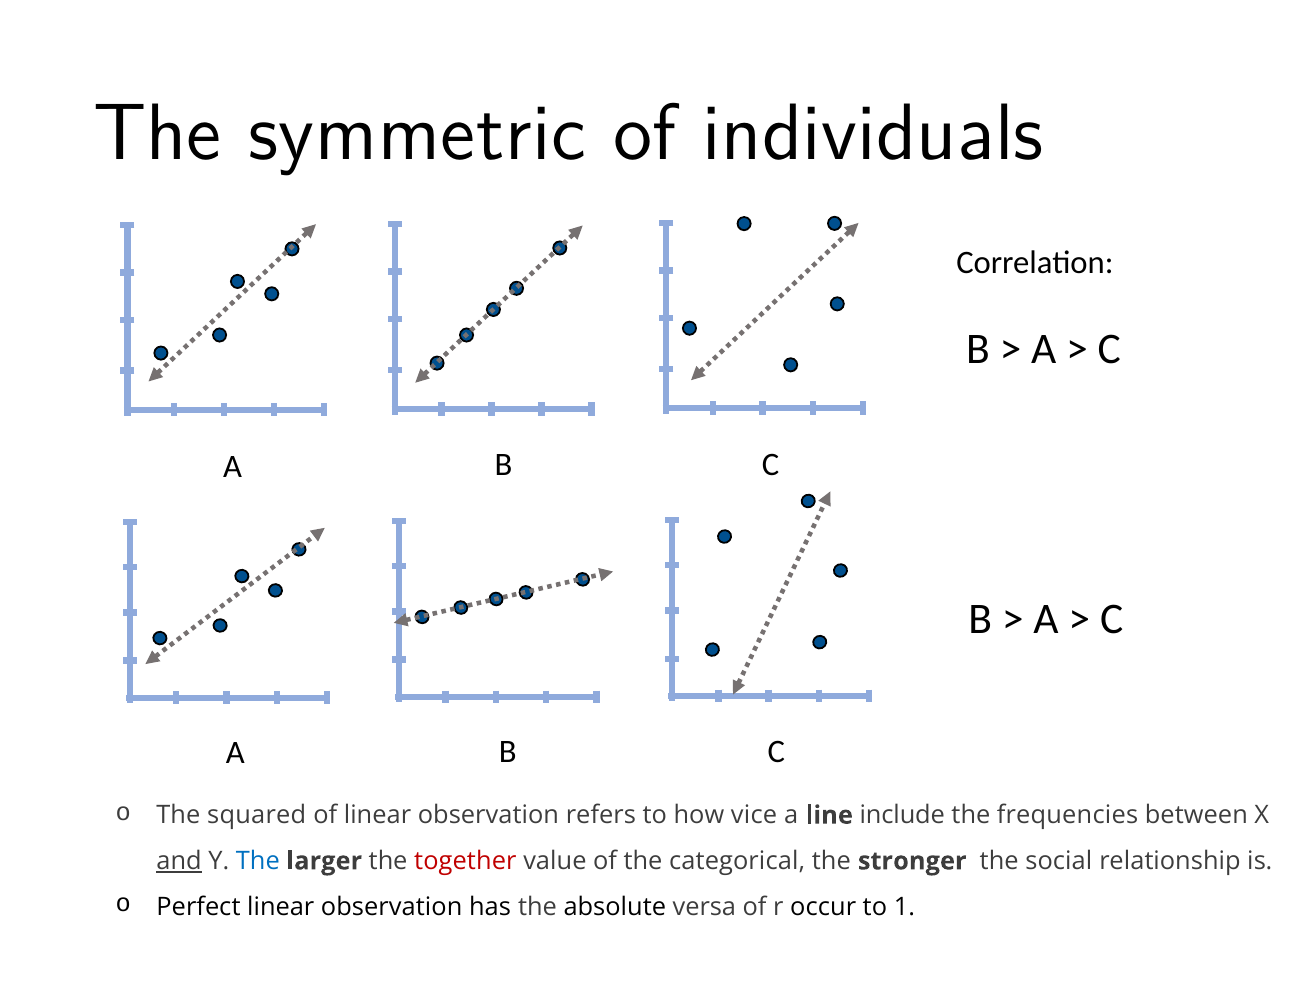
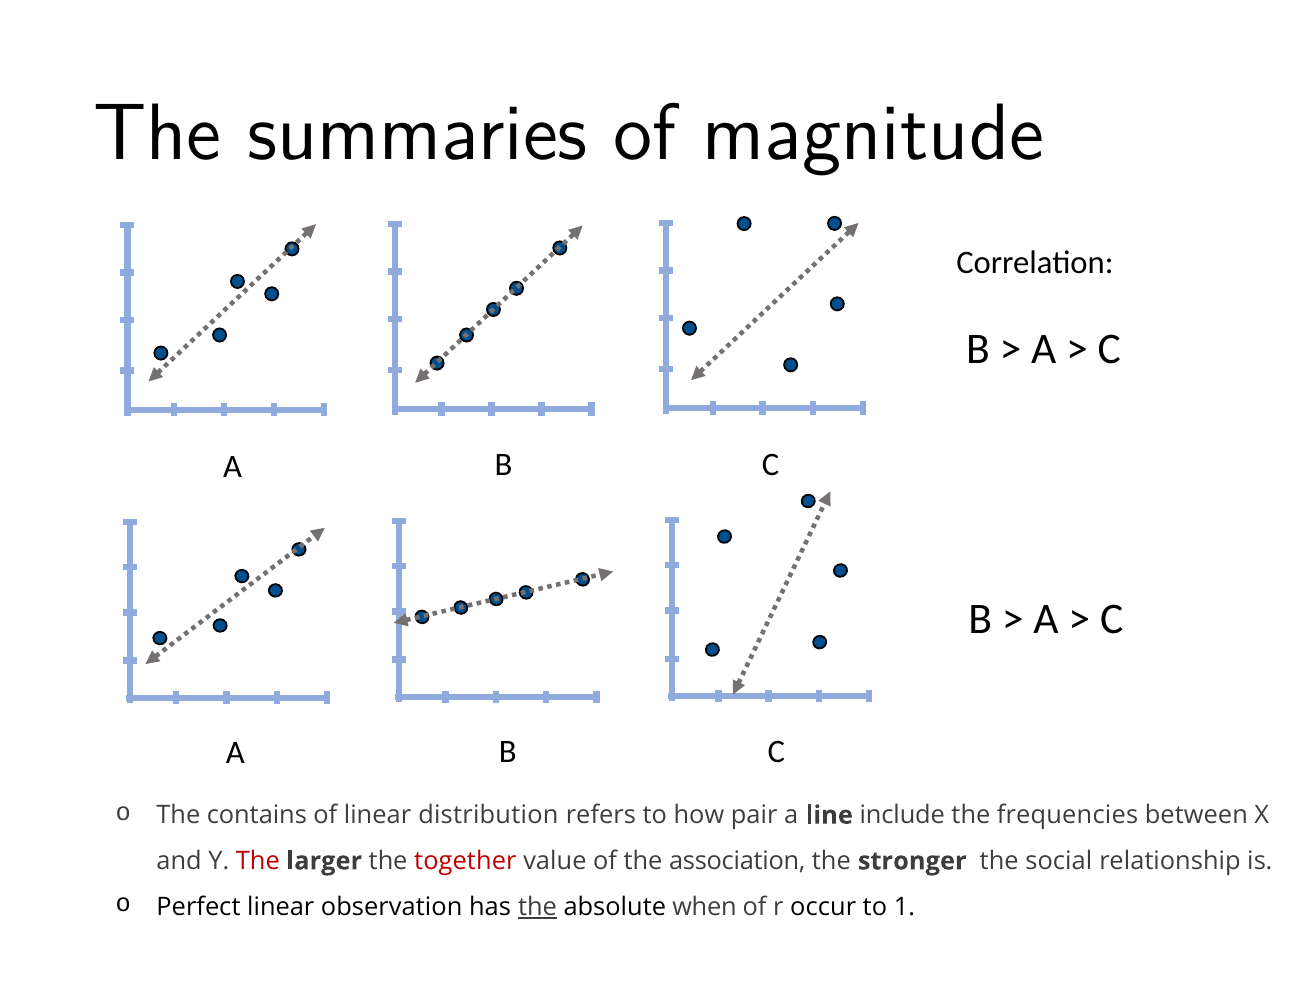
symmetric: symmetric -> summaries (418, 133)
individuals: individuals -> magnitude (873, 133)
squared: squared -> contains (257, 815)
of linear observation: observation -> distribution (488, 815)
vice: vice -> pair (754, 815)
and underline: present -> none (179, 860)
The colour: blue -> red (258, 860)
categorical: categorical -> association (737, 860)
the underline: none -> present (537, 906)
versa: versa -> when (704, 906)
